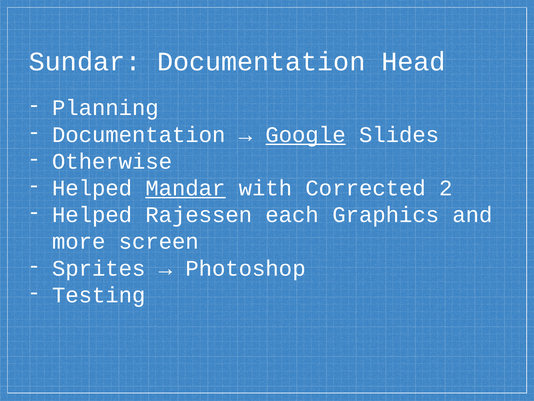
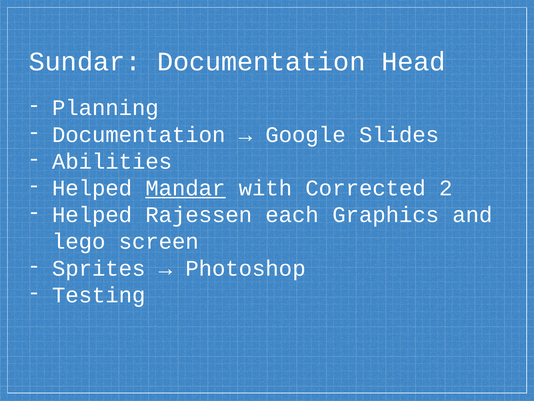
Google underline: present -> none (306, 135)
Otherwise: Otherwise -> Abilities (112, 161)
more: more -> lego (79, 241)
